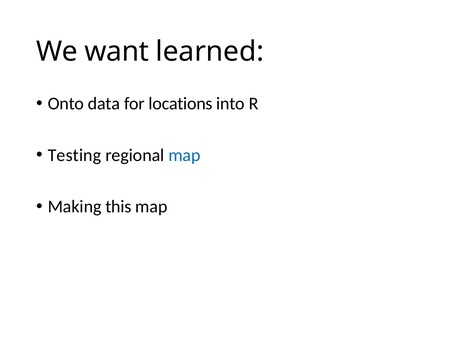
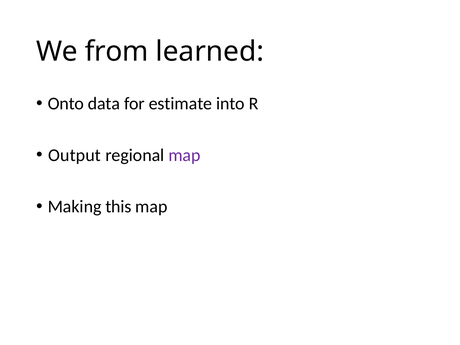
want: want -> from (117, 52)
locations: locations -> estimate (180, 104)
Testing: Testing -> Output (75, 155)
map colour: blue -> purple (185, 155)
